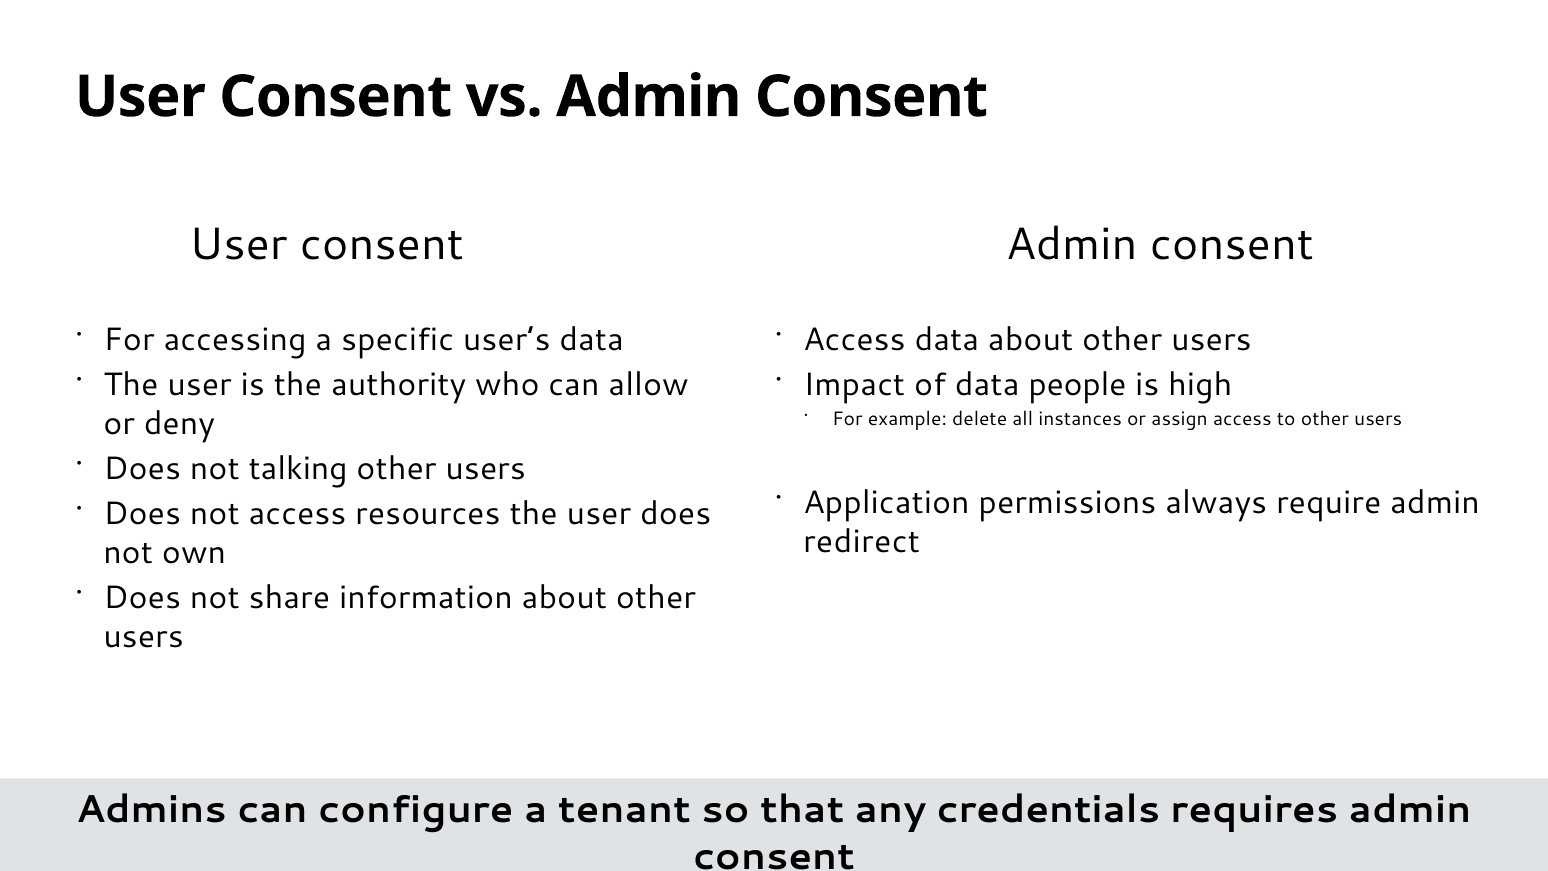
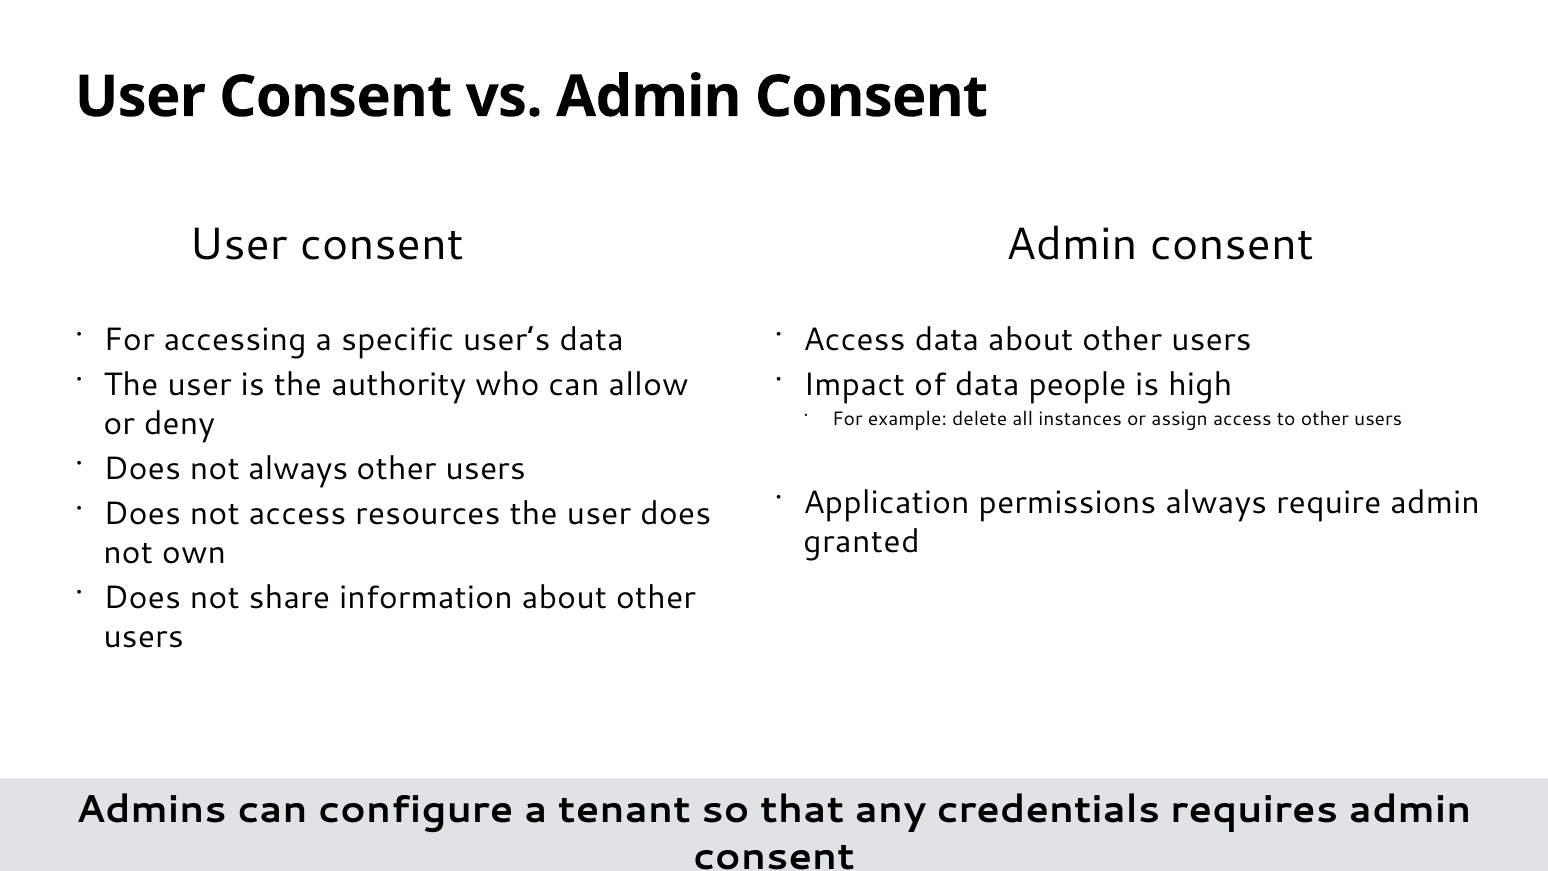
not talking: talking -> always (298, 469)
redirect: redirect -> granted (862, 541)
